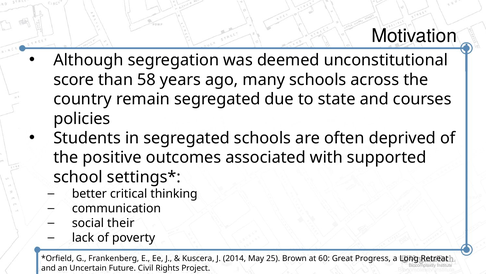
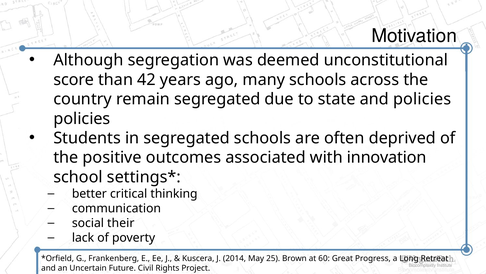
58: 58 -> 42 (147, 80)
and courses: courses -> policies (422, 99)
supported: supported -> innovation (387, 157)
